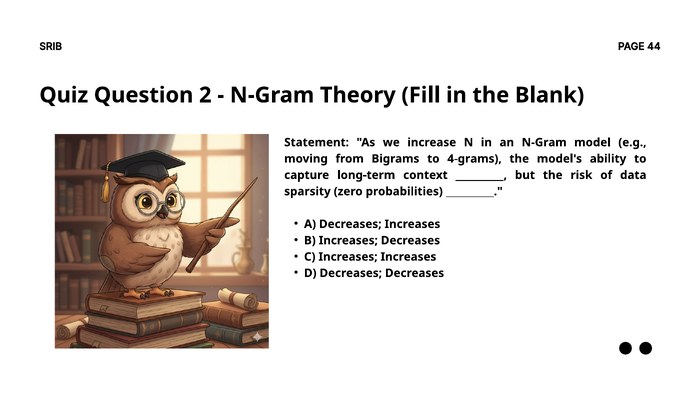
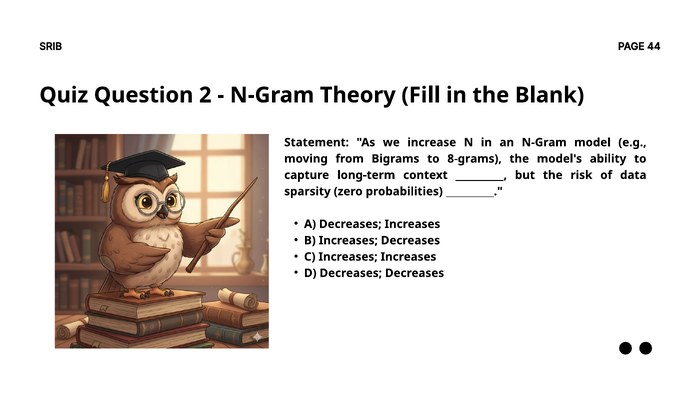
4-grams: 4-grams -> 8-grams (474, 159)
